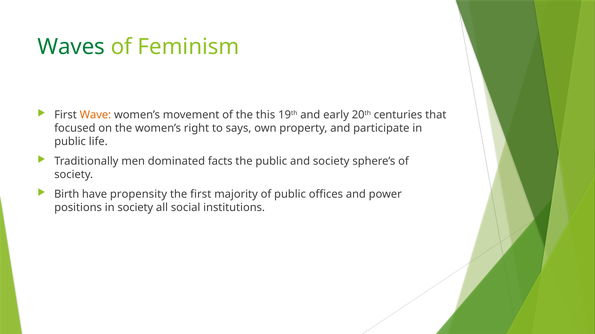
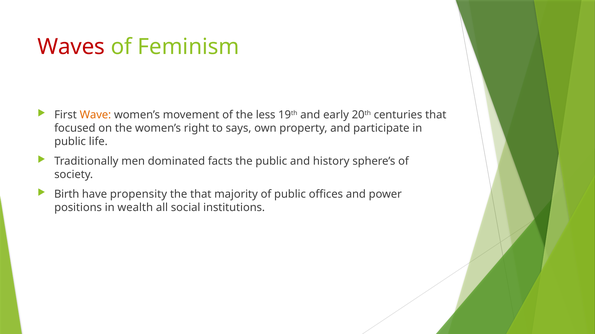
Waves colour: green -> red (71, 47)
this: this -> less (266, 115)
and society: society -> history (331, 162)
the first: first -> that (201, 194)
in society: society -> wealth (135, 208)
